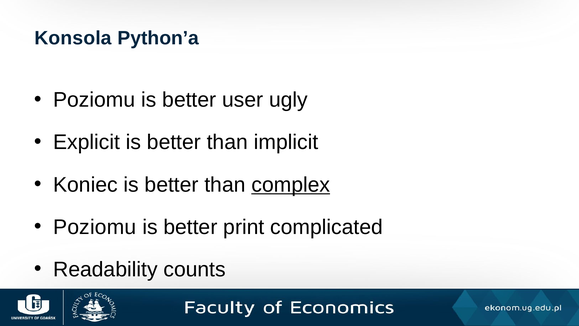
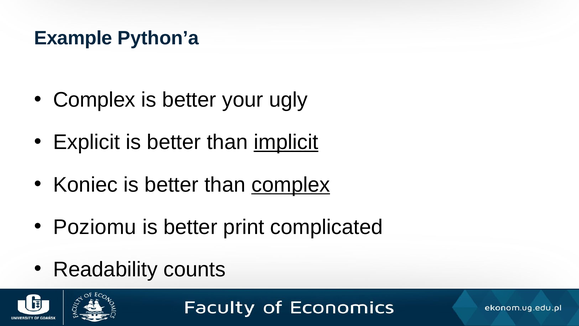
Konsola: Konsola -> Example (73, 38)
Poziomu: Poziomu -> Complex (94, 100)
user: user -> your (243, 100)
implicit underline: none -> present (286, 142)
